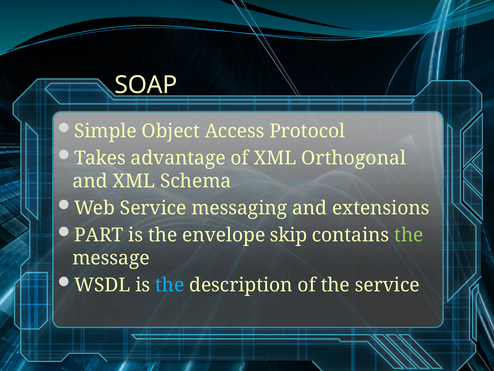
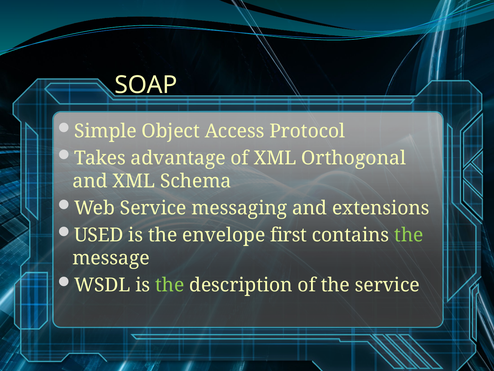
PART: PART -> USED (99, 235)
skip: skip -> first (289, 235)
the colour: light blue -> light green (170, 285)
